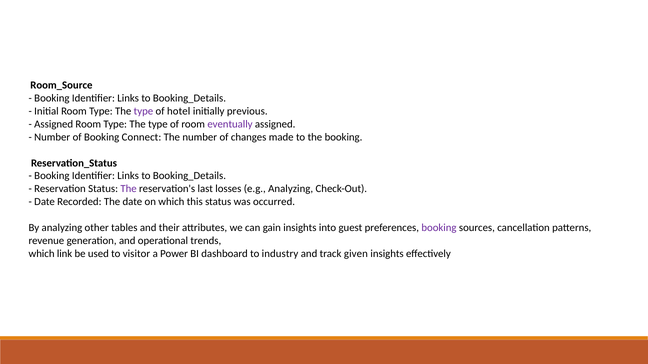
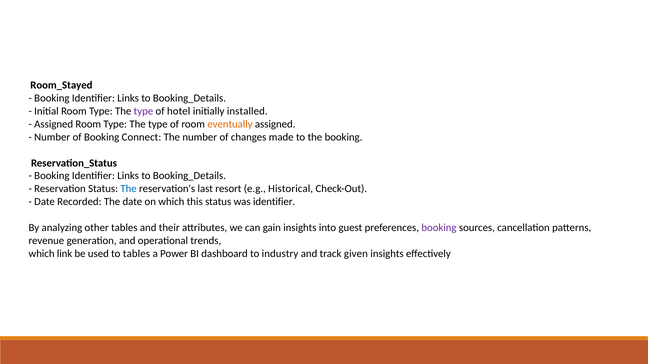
Room_Source: Room_Source -> Room_Stayed (61, 85)
previous: previous -> installed (247, 111)
eventually colour: purple -> orange (230, 124)
The colour: purple -> blue (129, 189)
losses: losses -> resort (228, 189)
e.g Analyzing: Analyzing -> Historical (291, 189)
was occurred: occurred -> identifier (274, 202)
to visitor: visitor -> tables (136, 254)
